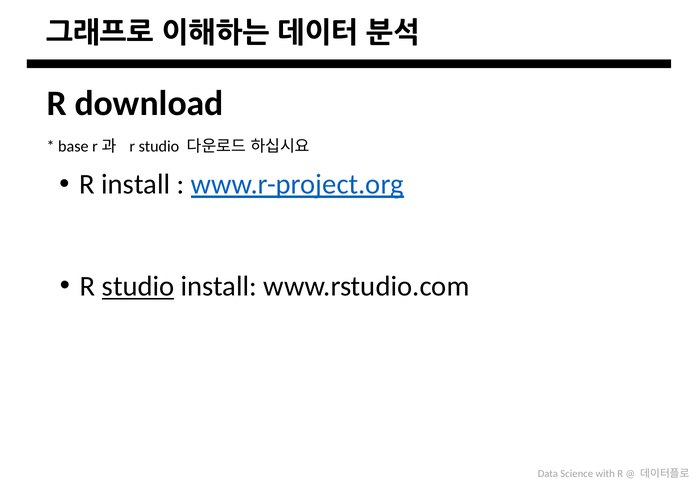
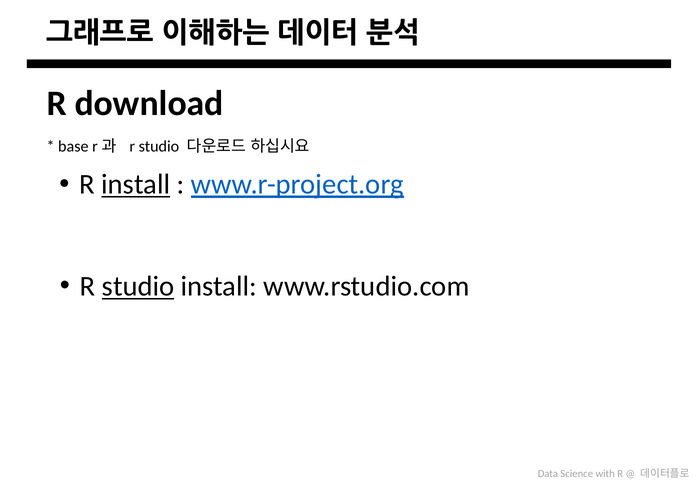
install underline: none -> present (136, 185)
